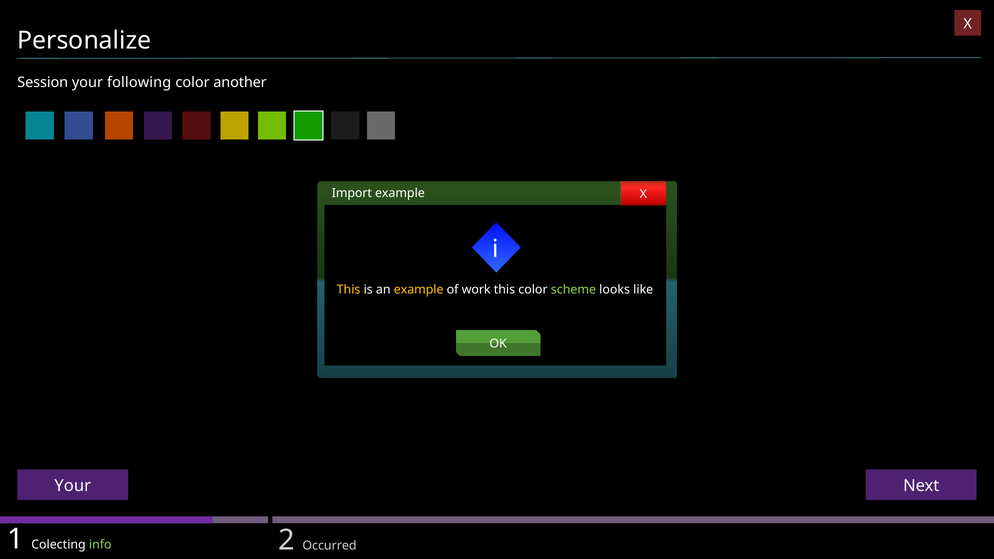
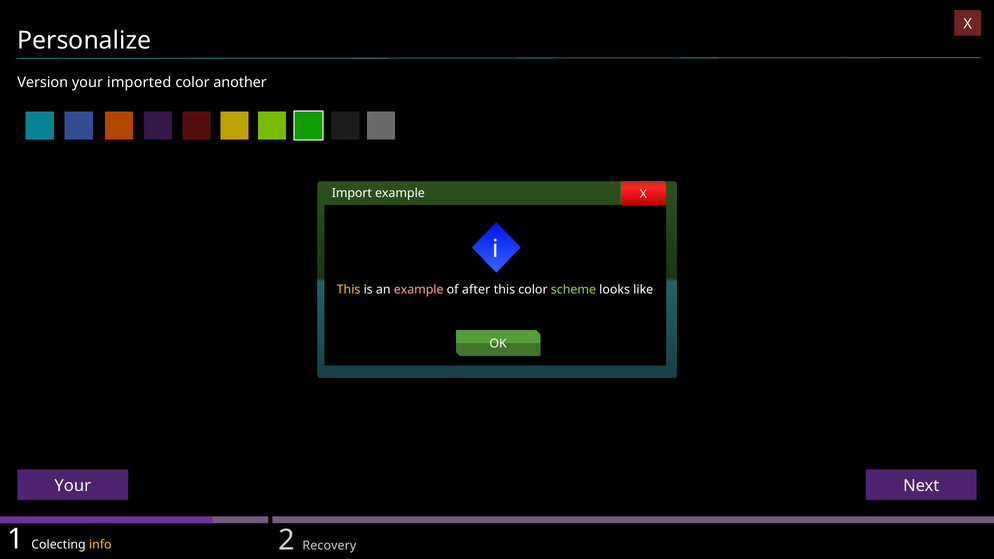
Session: Session -> Version (43, 82)
following: following -> imported (139, 82)
example colour: yellow -> pink (419, 290)
work: work -> after (476, 290)
info colour: light green -> yellow (100, 545)
Occurred: Occurred -> Recovery (329, 546)
